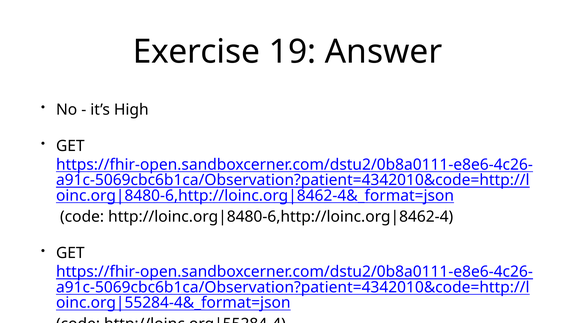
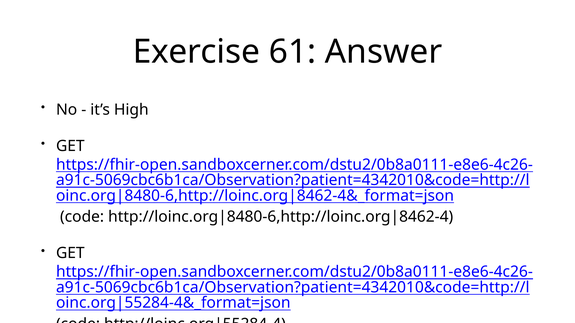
19: 19 -> 61 (293, 52)
